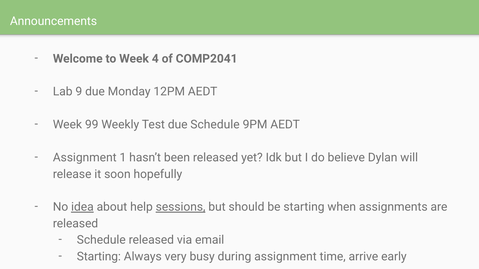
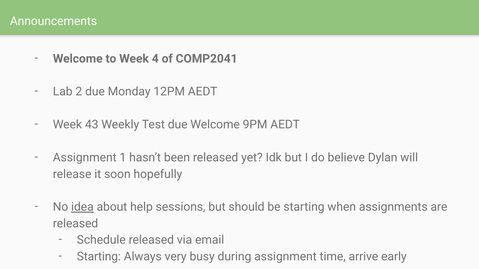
9: 9 -> 2 (79, 92)
99: 99 -> 43 (92, 125)
due Schedule: Schedule -> Welcome (215, 125)
sessions underline: present -> none (181, 207)
